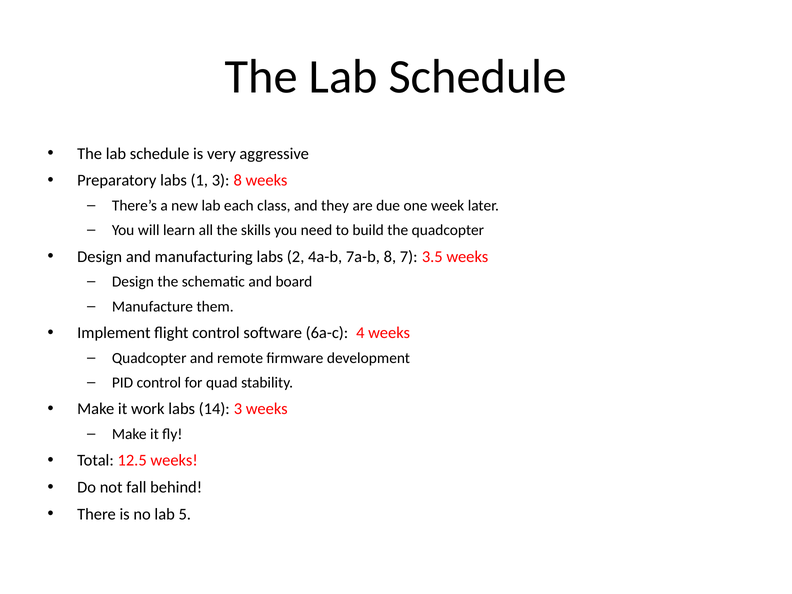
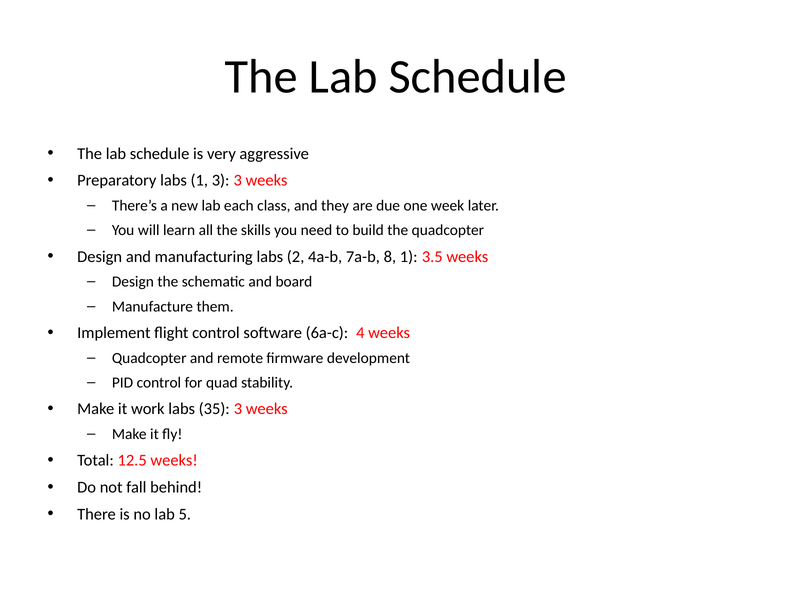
3 8: 8 -> 3 (238, 180)
8 7: 7 -> 1 (409, 257)
14: 14 -> 35 (214, 409)
